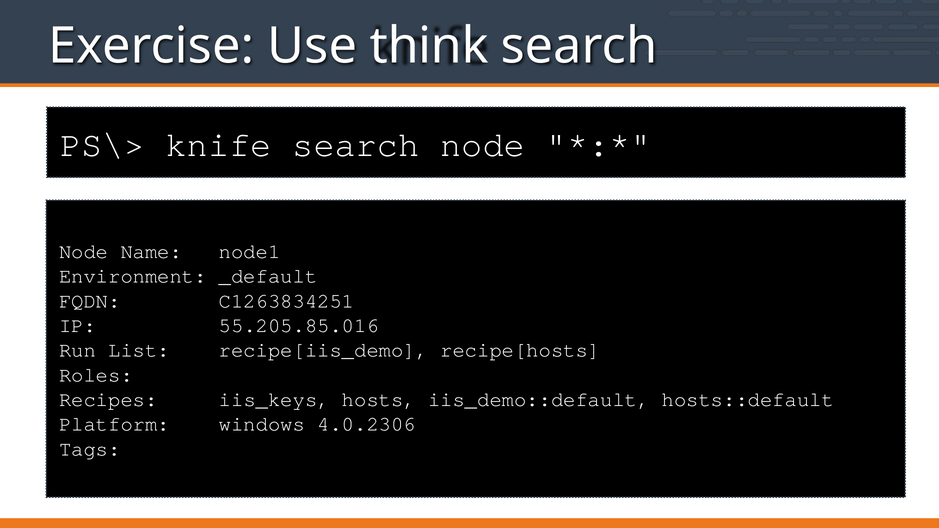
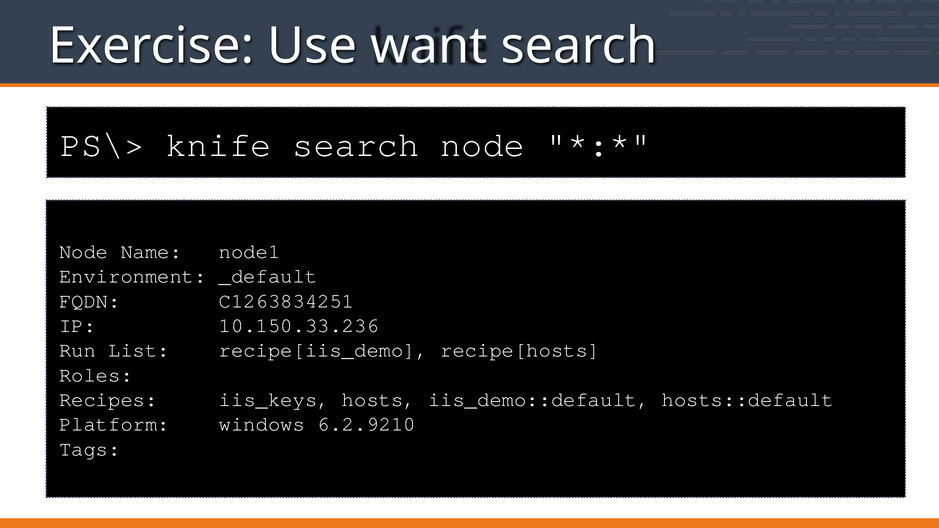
think: think -> want (429, 46)
55.205.85.016: 55.205.85.016 -> 10.150.33.236 (299, 326)
4.0.2306: 4.0.2306 -> 6.2.9210 (367, 424)
